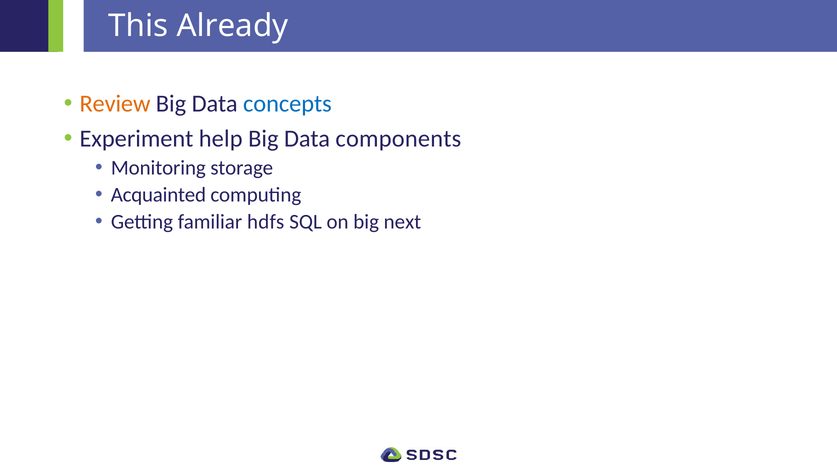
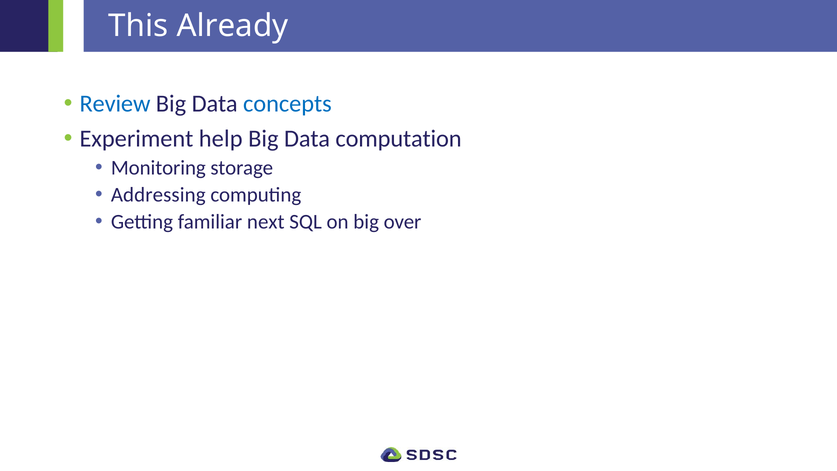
Review colour: orange -> blue (115, 104)
components: components -> computation (399, 139)
Acquainted: Acquainted -> Addressing (158, 195)
hdfs: hdfs -> next (266, 222)
next: next -> over (403, 222)
